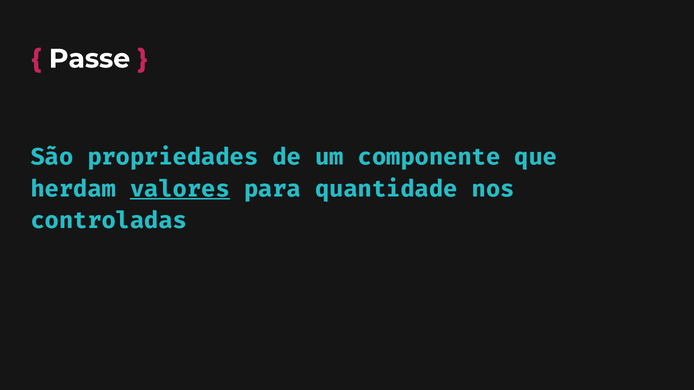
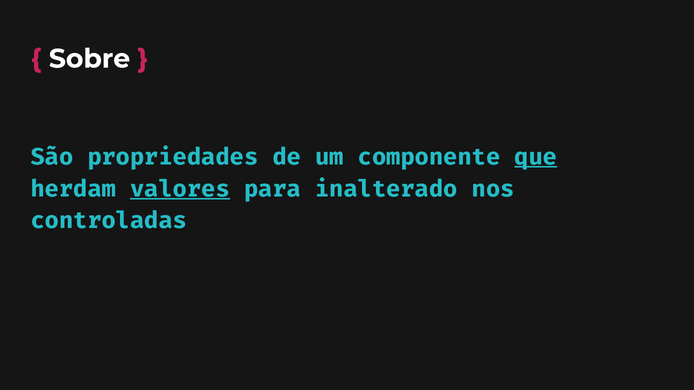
Passe: Passe -> Sobre (90, 59)
que underline: none -> present (536, 157)
quantidade: quantidade -> inalterado (386, 189)
